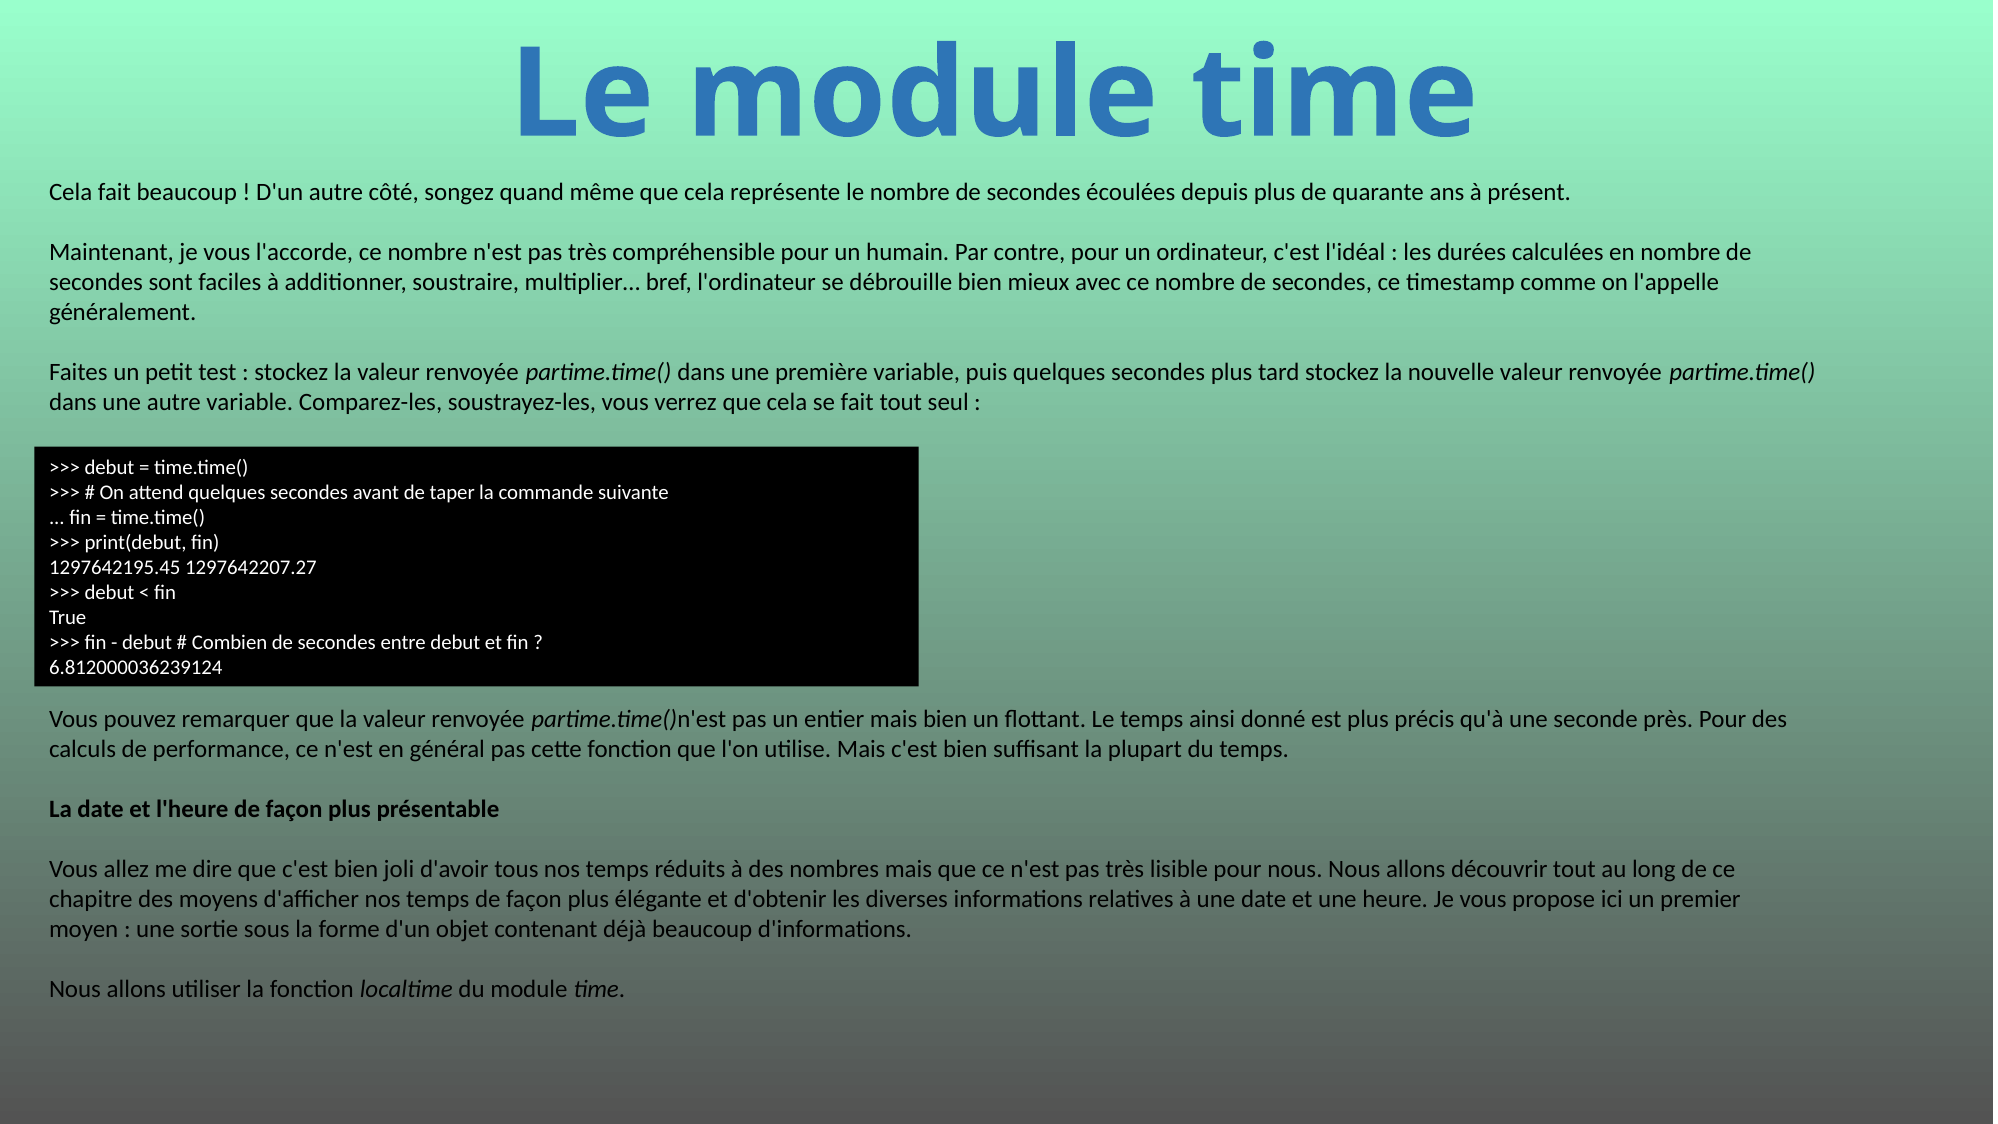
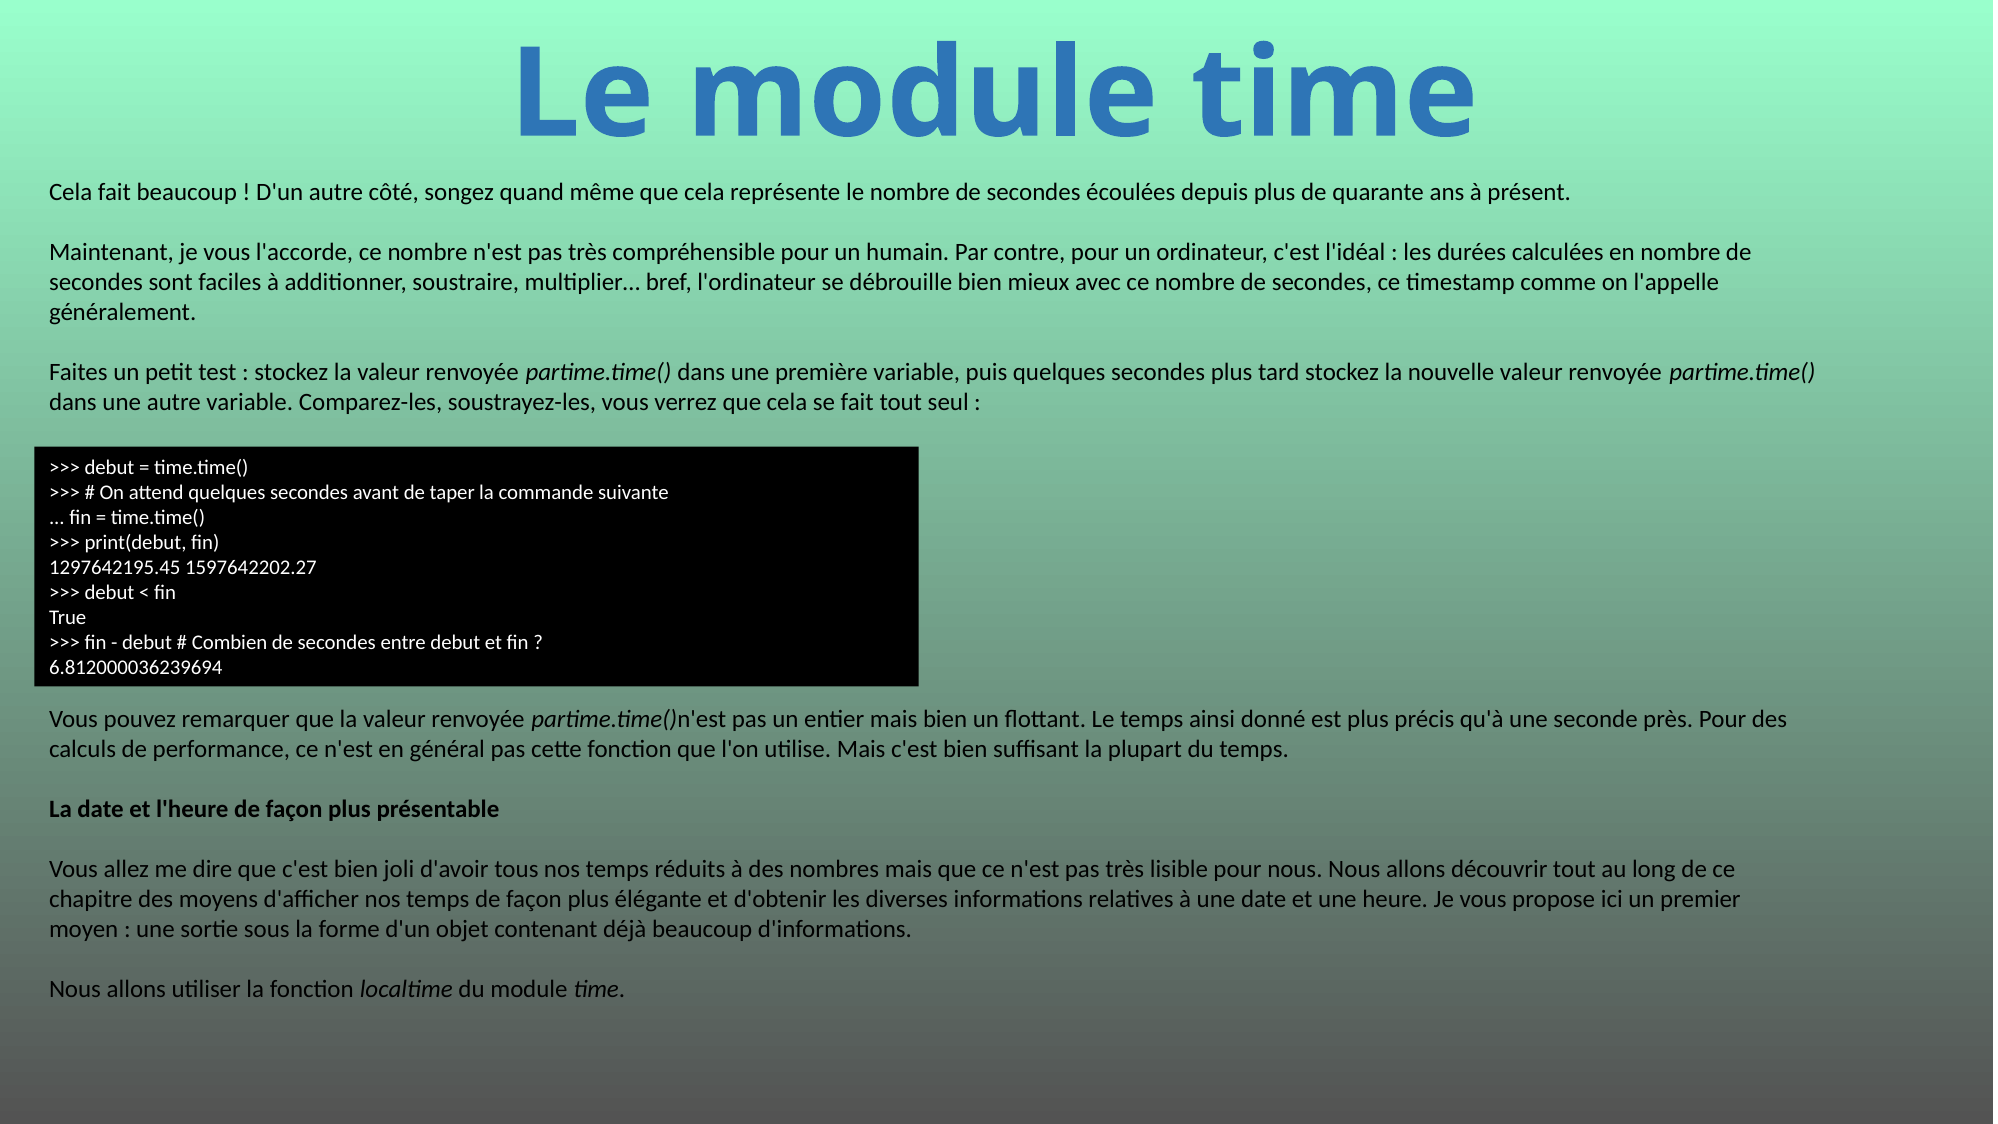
1297642207.27: 1297642207.27 -> 1597642202.27 (251, 568)
6.812000036239124: 6.812000036239124 -> 6.812000036239694 (136, 668)
